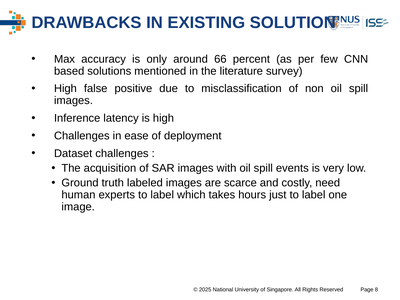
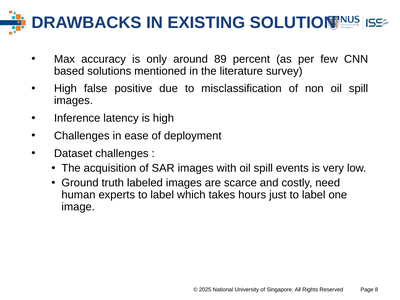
66: 66 -> 89 (220, 59)
